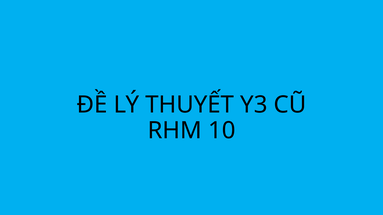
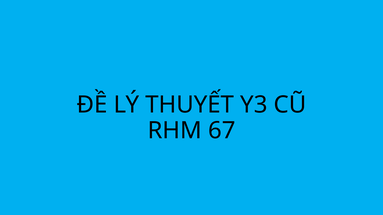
10: 10 -> 67 (222, 131)
